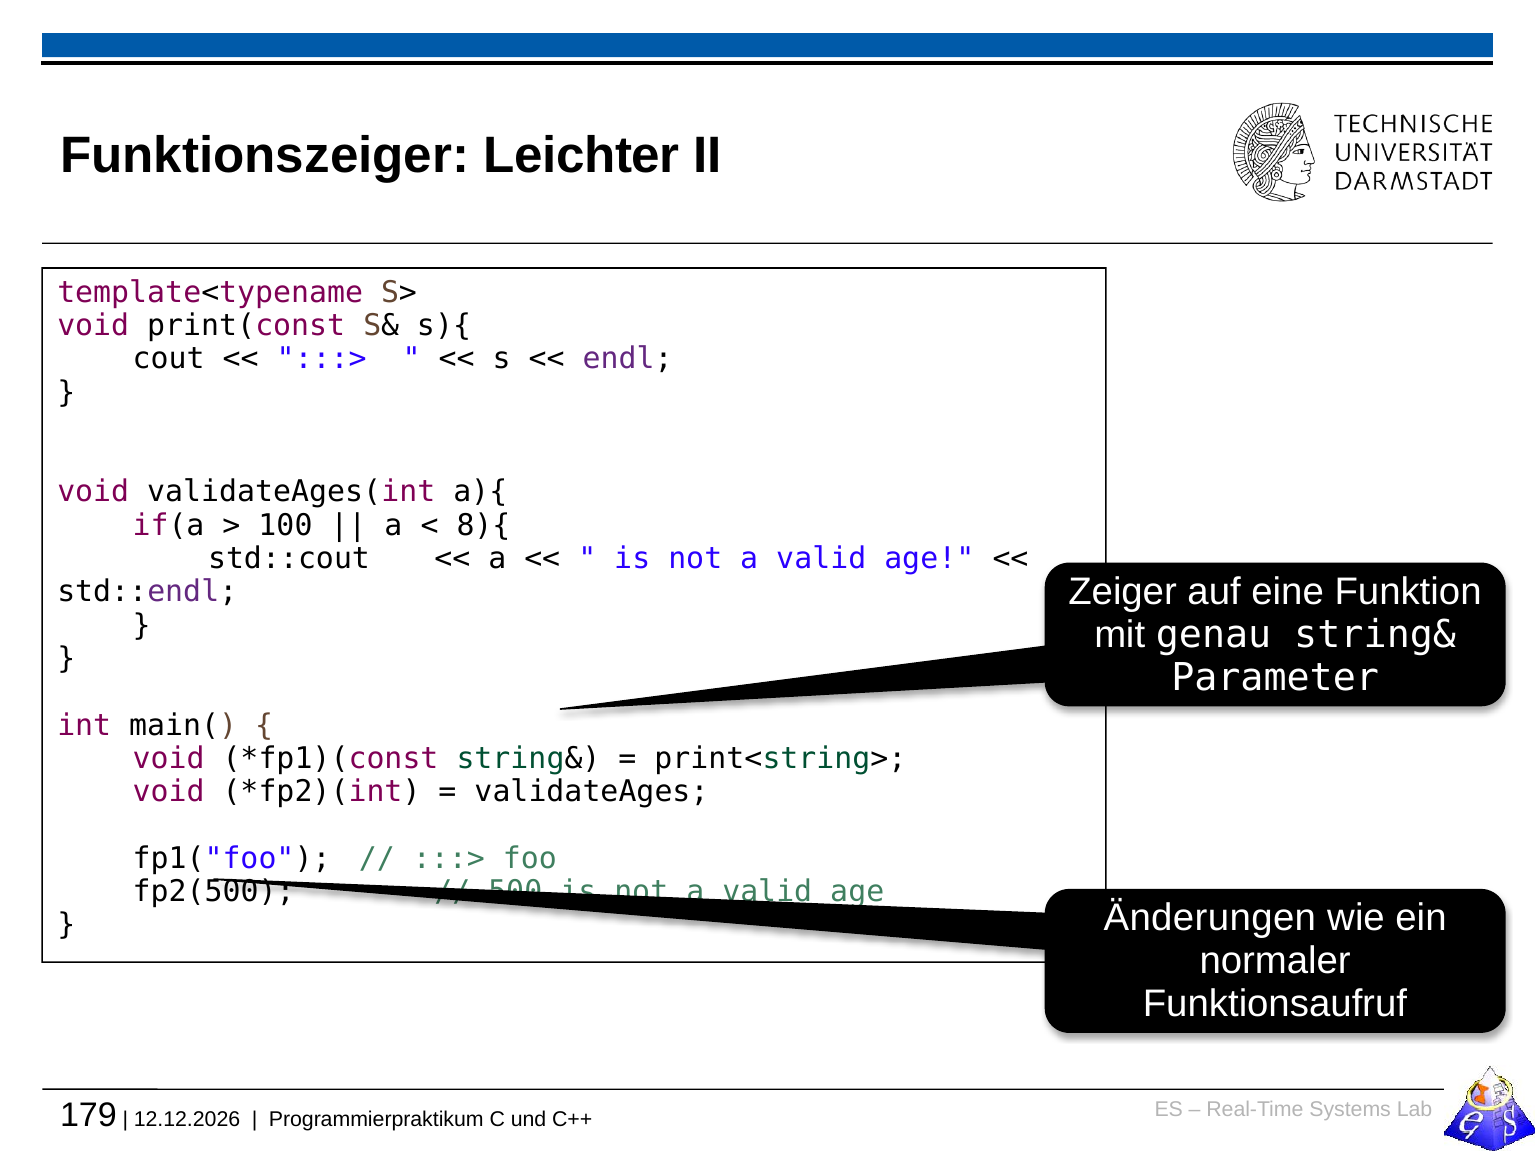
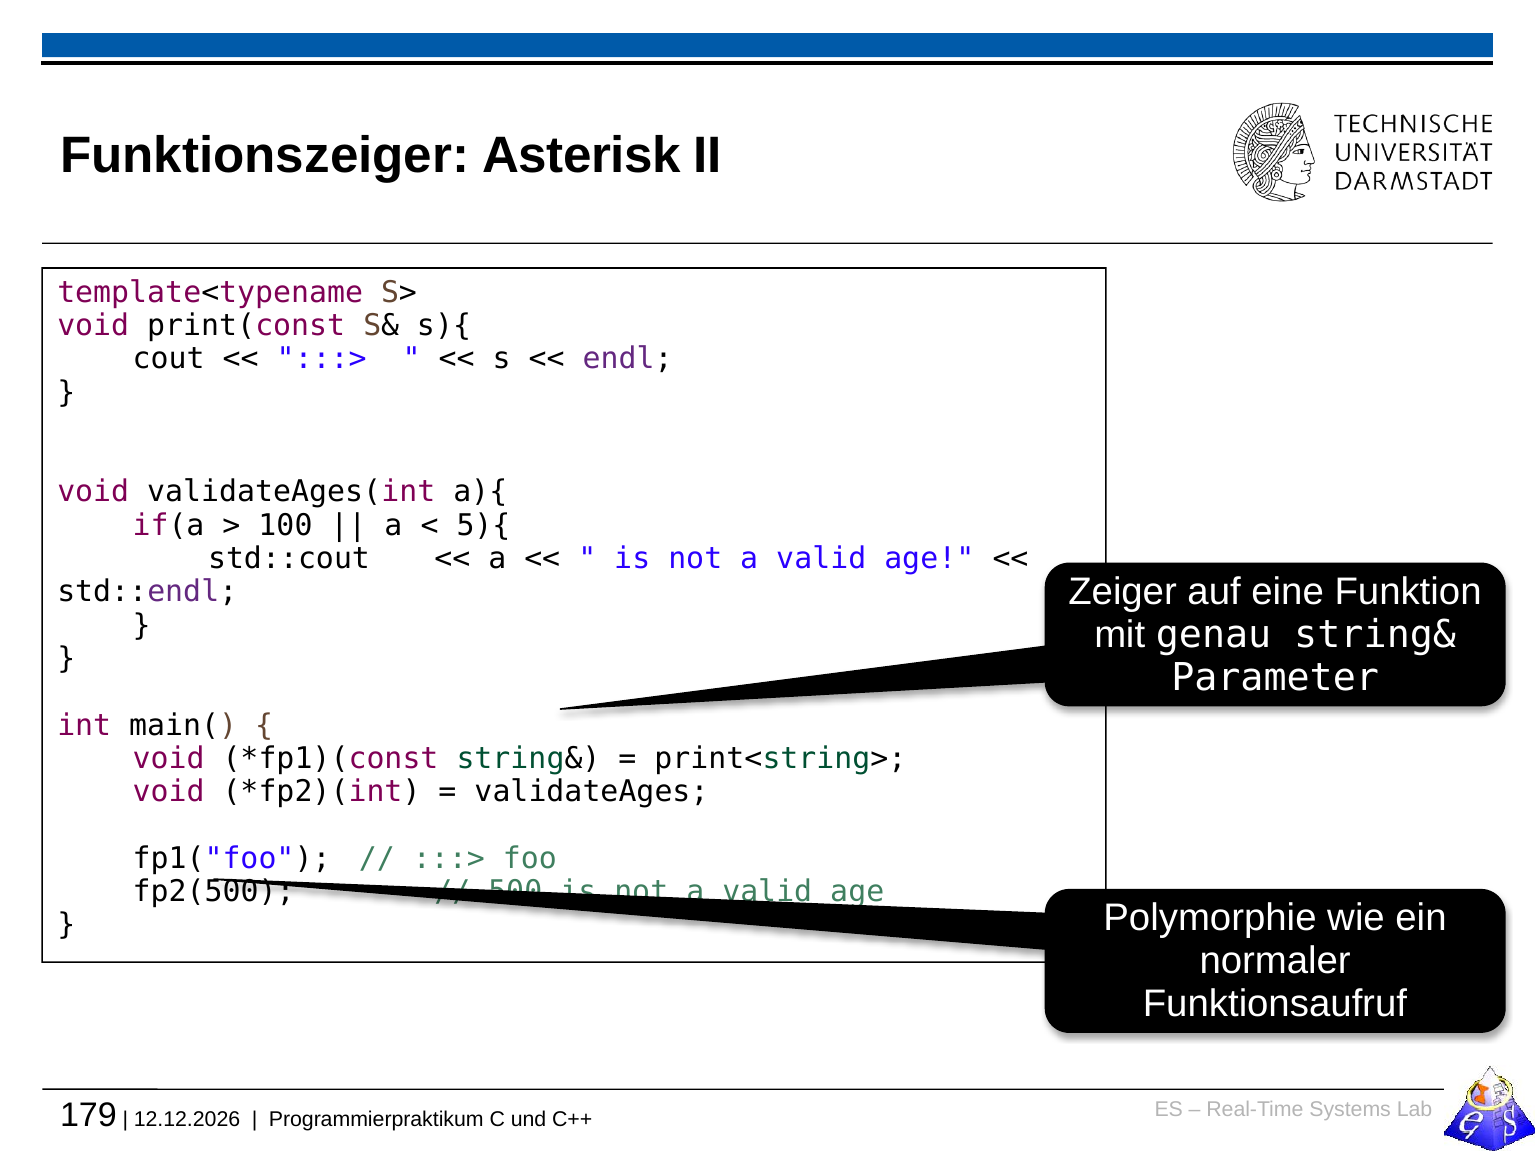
Leichter: Leichter -> Asterisk (582, 156)
8){: 8){ -> 5){ (483, 526)
Änderungen: Änderungen -> Polymorphie (1210, 918)
